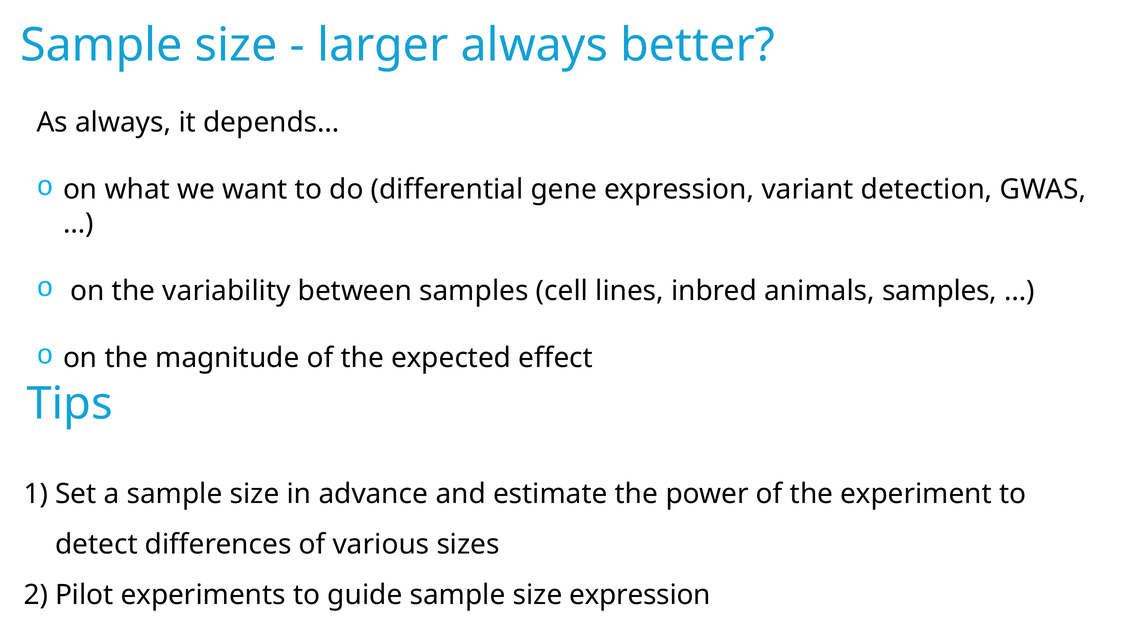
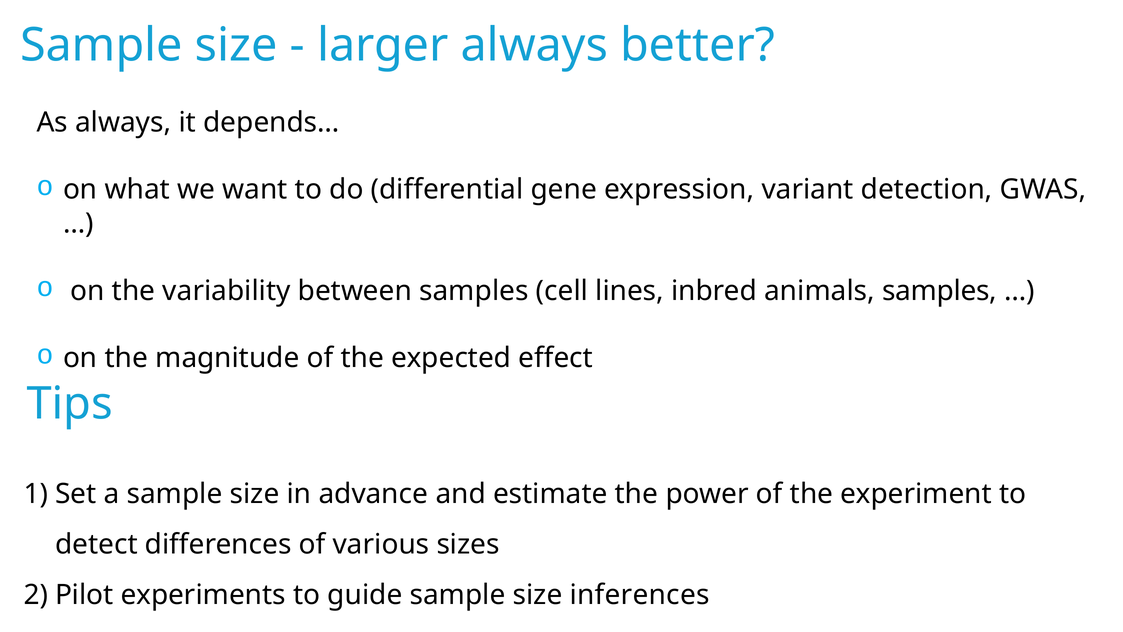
size expression: expression -> inferences (640, 595)
